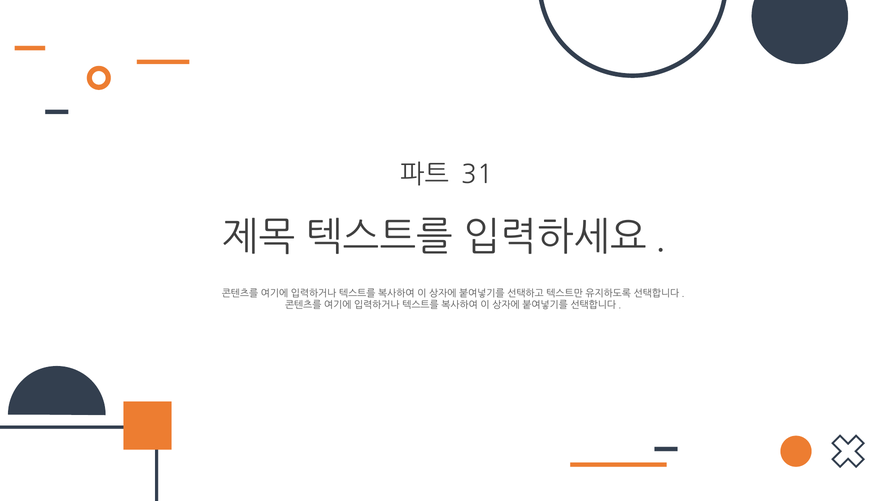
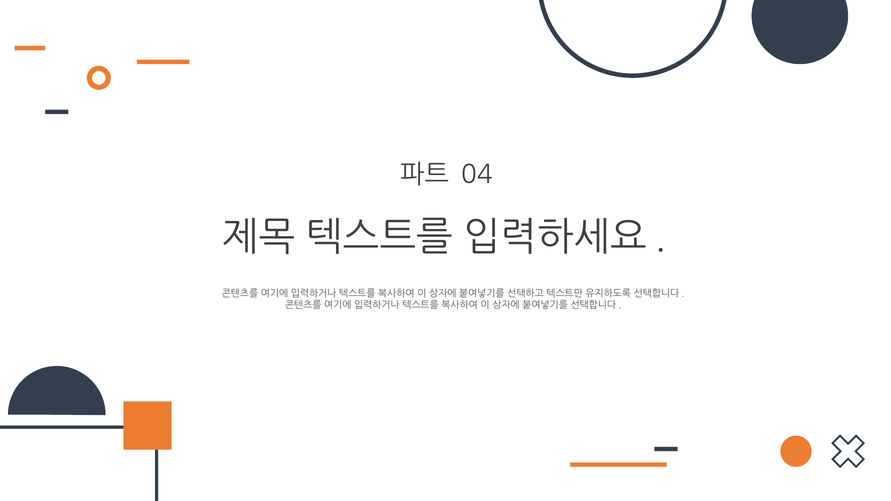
31: 31 -> 04 (477, 175)
